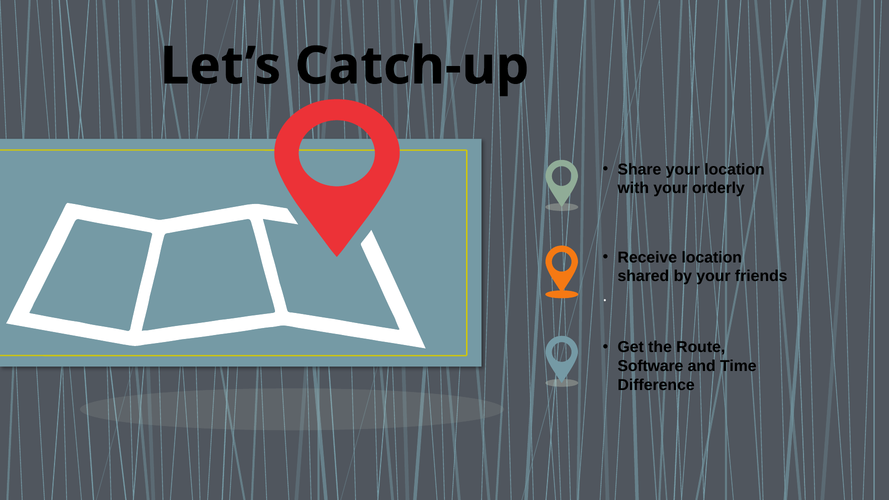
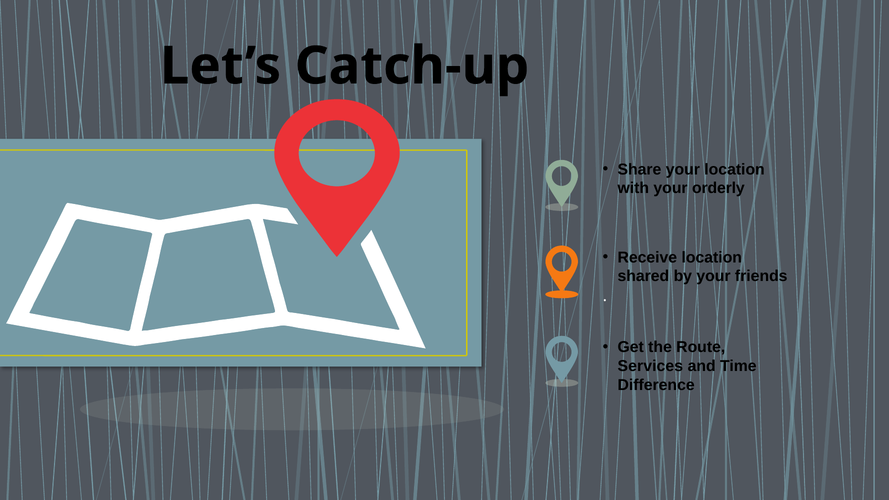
Software: Software -> Services (650, 366)
